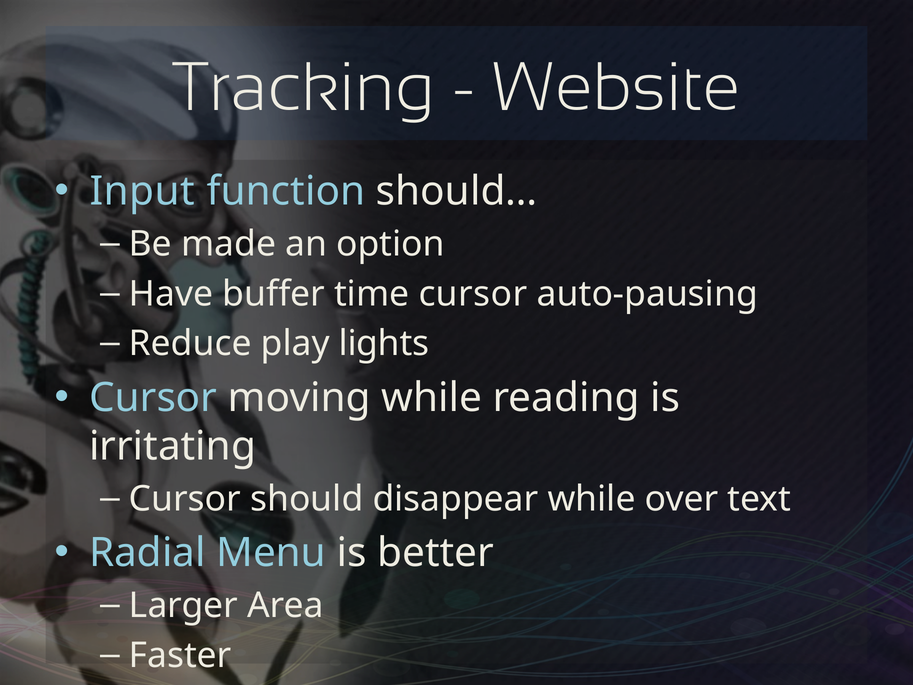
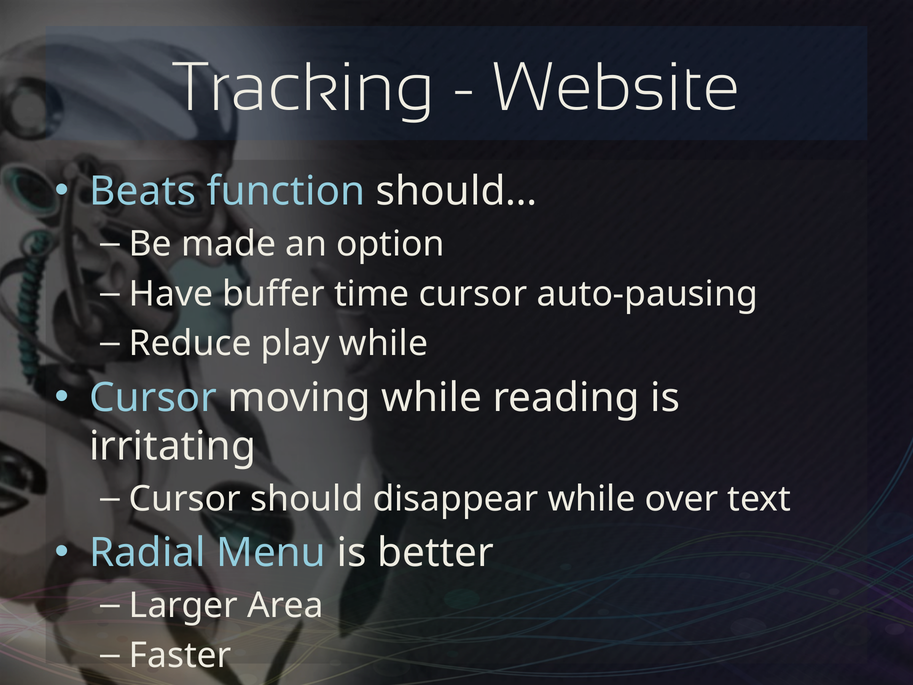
Input: Input -> Beats (143, 192)
play lights: lights -> while (384, 343)
